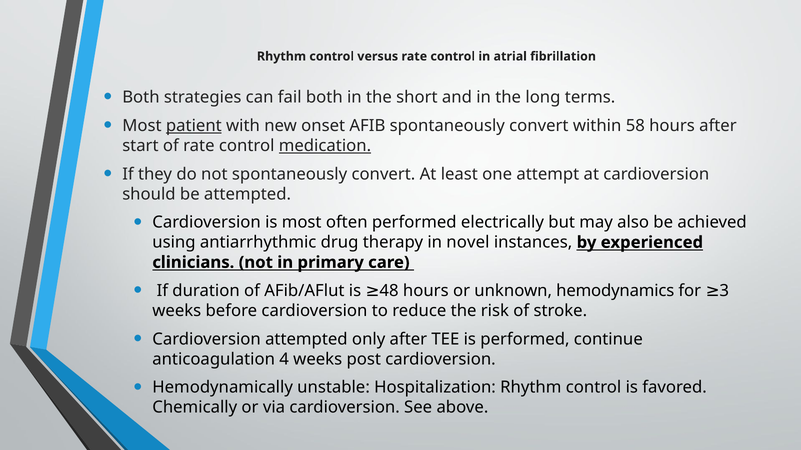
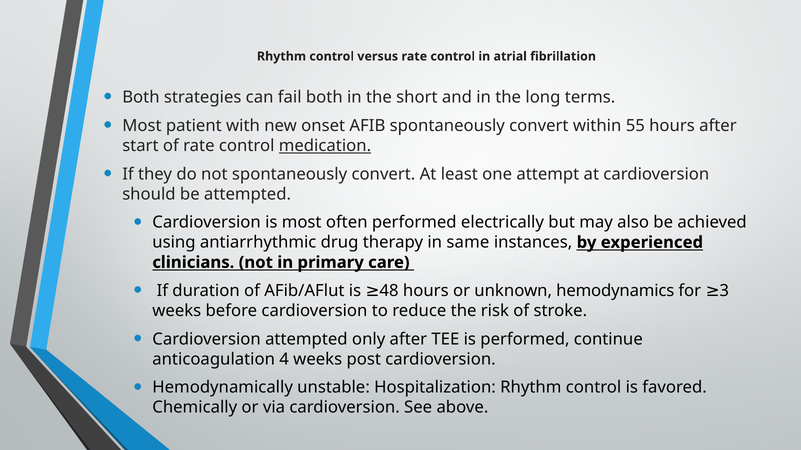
patient underline: present -> none (194, 126)
58: 58 -> 55 (635, 126)
novel: novel -> same (468, 243)
